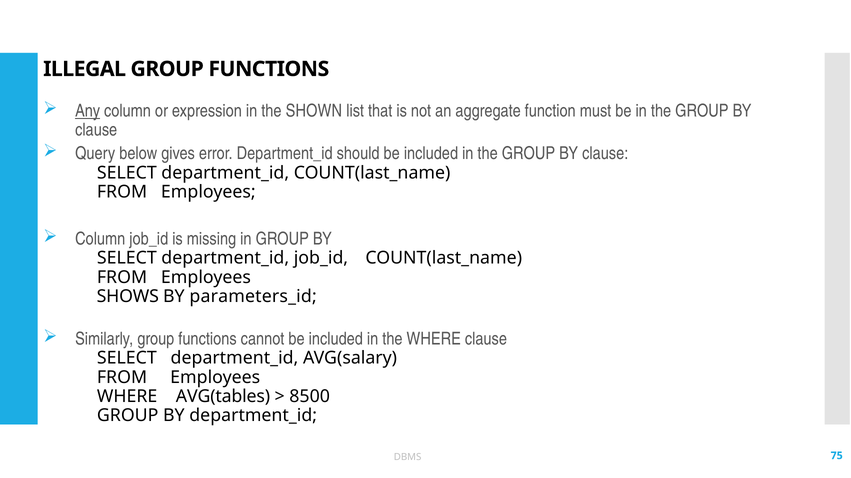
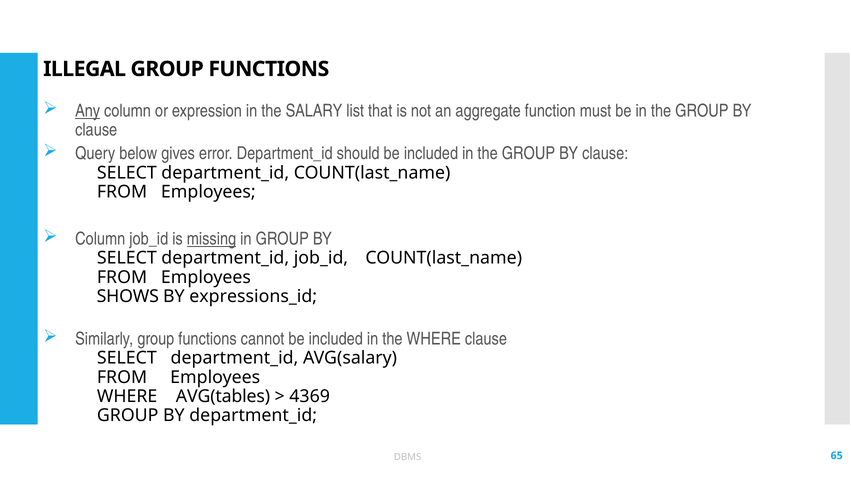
SHOWN: SHOWN -> SALARY (314, 111)
missing underline: none -> present (212, 239)
parameters_id: parameters_id -> expressions_id (253, 297)
8500: 8500 -> 4369 (310, 397)
75: 75 -> 65 (837, 456)
